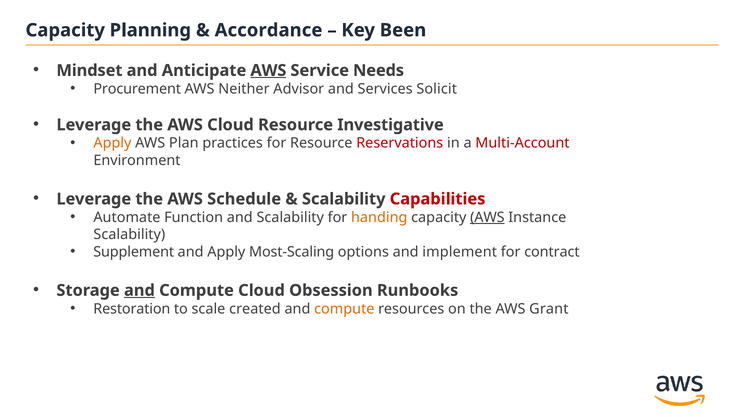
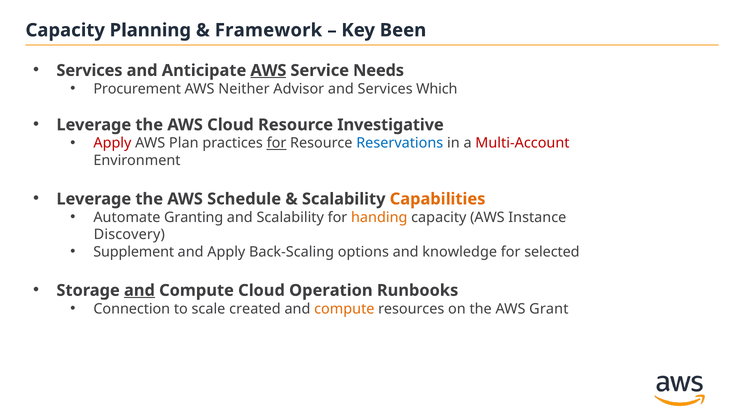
Accordance: Accordance -> Framework (268, 30)
Mindset: Mindset -> Services (89, 70)
Solicit: Solicit -> Which (437, 89)
Apply colour: orange -> red (112, 143)
for underline: none -> present (277, 143)
Reservations colour: red -> blue (400, 143)
Capabilities colour: red -> orange (438, 199)
Function: Function -> Granting (194, 217)
AWS underline: present -> none (487, 217)
Scalability: Scalability -> Discovery (129, 235)
Most-Scaling: Most-Scaling -> Back-Scaling (292, 252)
implement: implement -> knowledge (460, 252)
contract: contract -> selected (552, 252)
Obsession: Obsession -> Operation (331, 290)
Restoration: Restoration -> Connection (132, 309)
